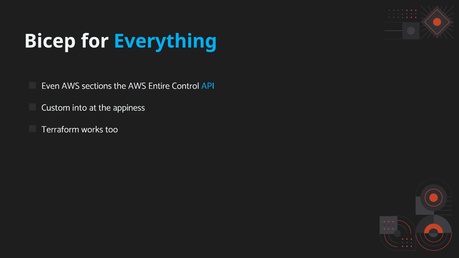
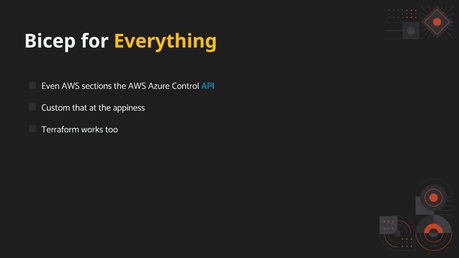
Everything colour: light blue -> yellow (165, 41)
Entire: Entire -> Azure (159, 86)
into: into -> that (80, 108)
